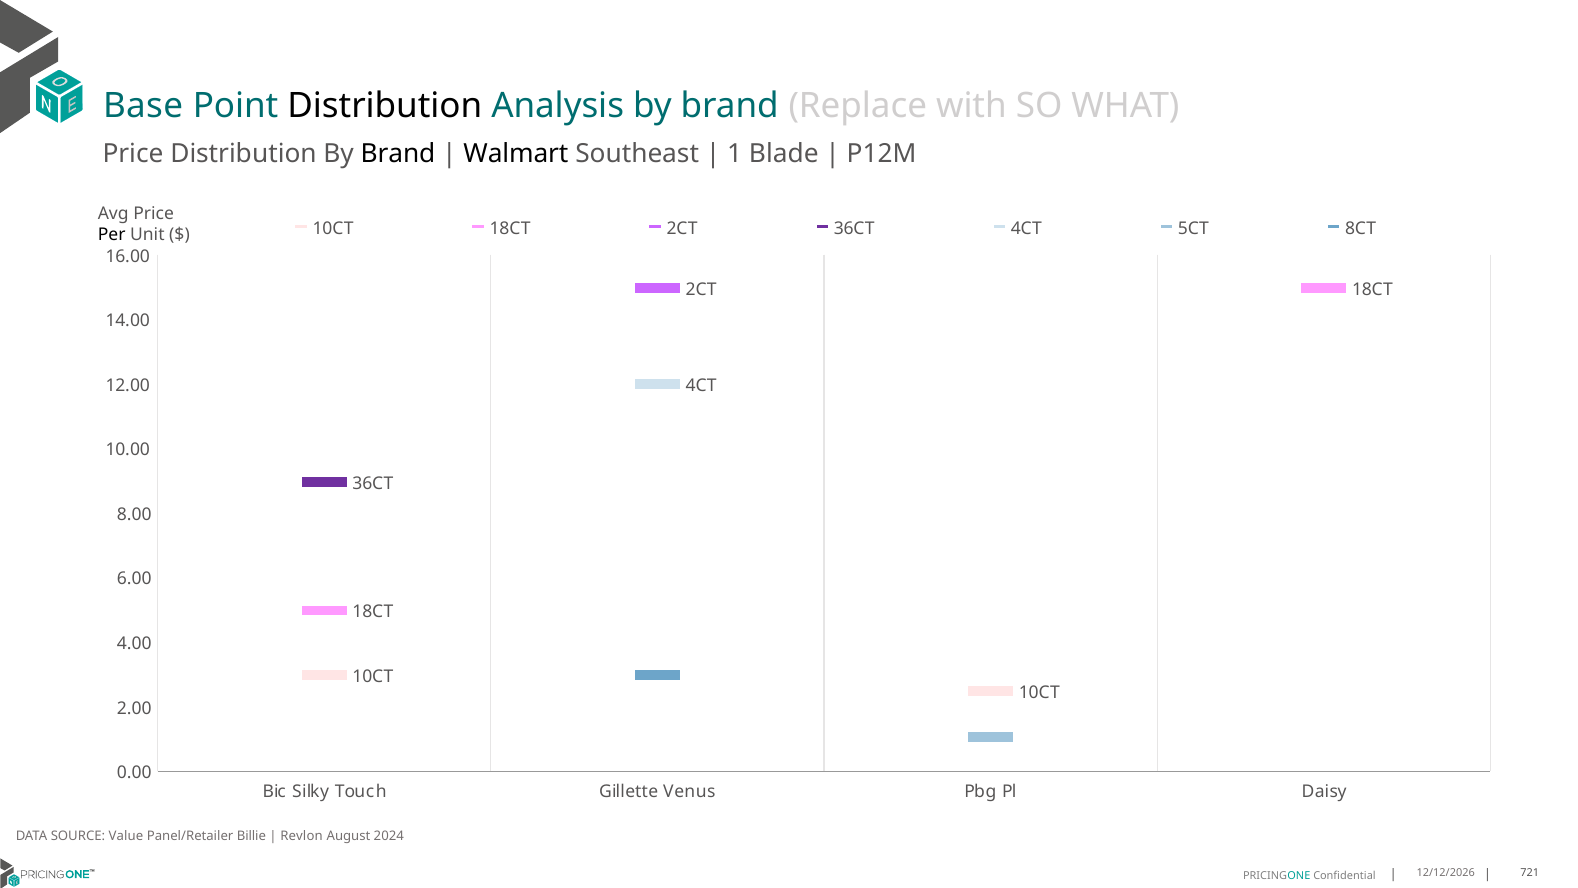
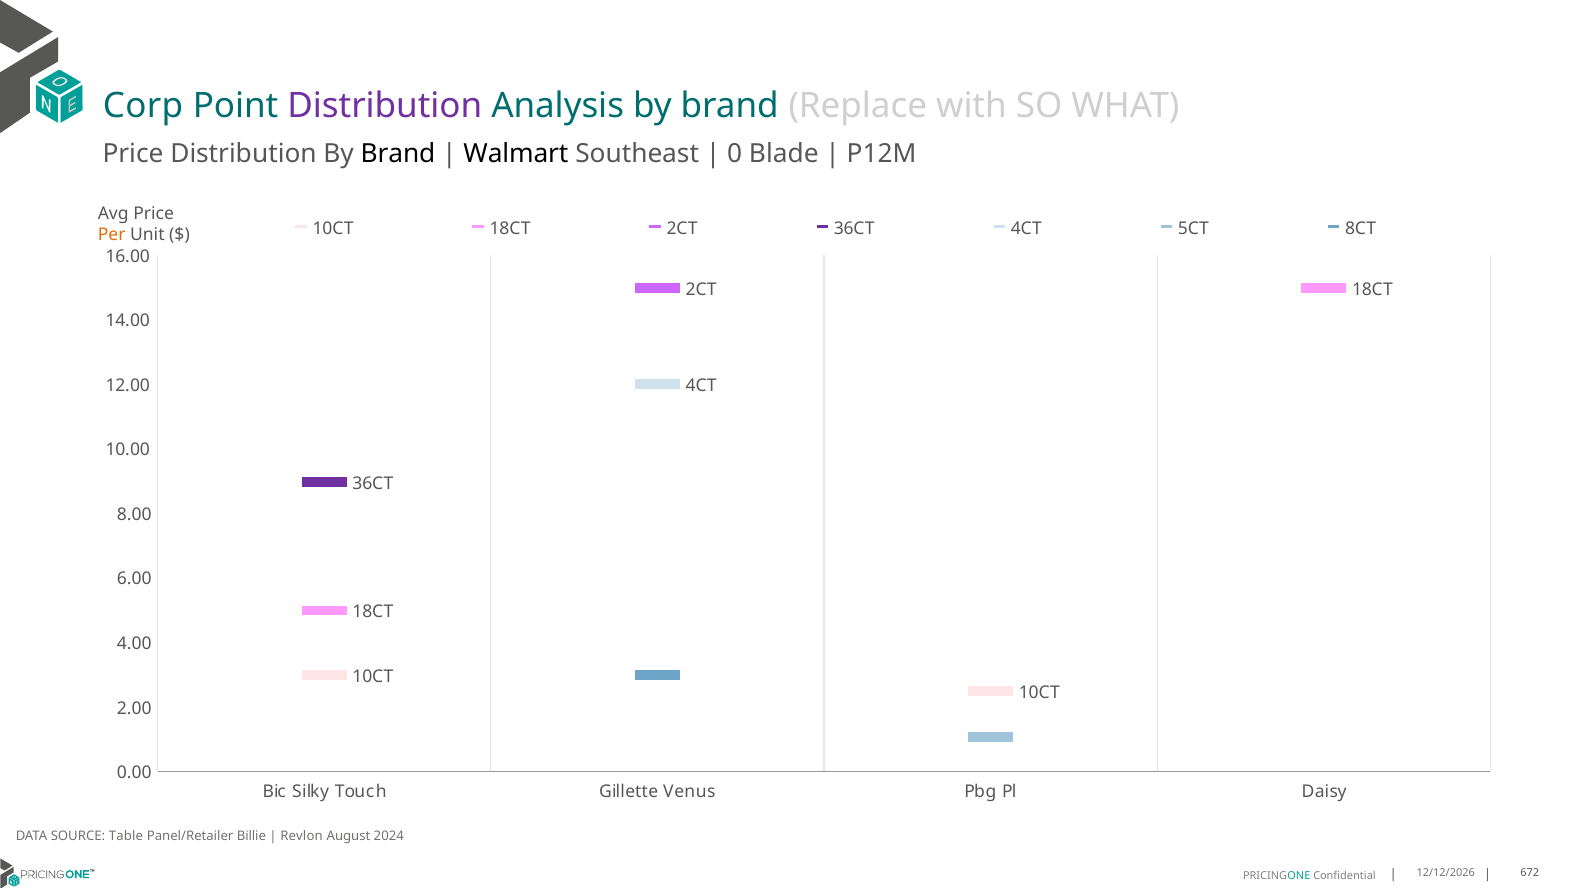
Base: Base -> Corp (143, 106)
Distribution colour: black -> purple (385, 106)
1: 1 -> 0 (735, 154)
Per colour: black -> orange (112, 234)
Value: Value -> Table (126, 836)
721: 721 -> 672 (1530, 873)
